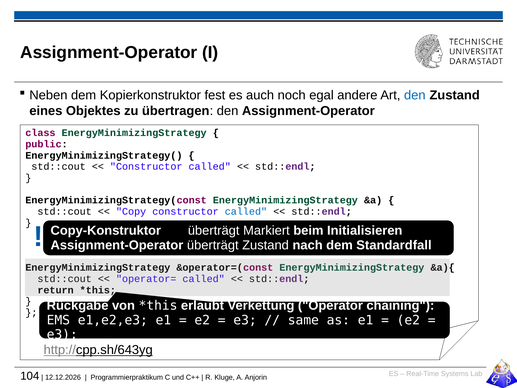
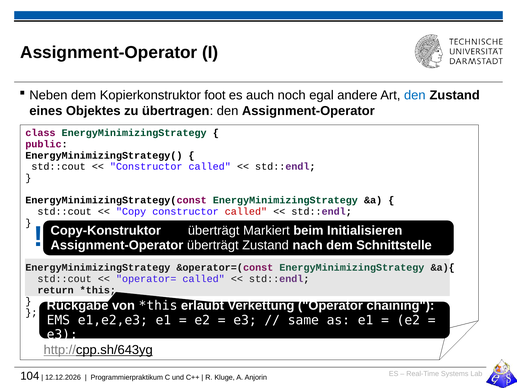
fest: fest -> foot (215, 95)
called colour: blue -> red (246, 211)
Standardfall: Standardfall -> Schnittstelle (394, 245)
